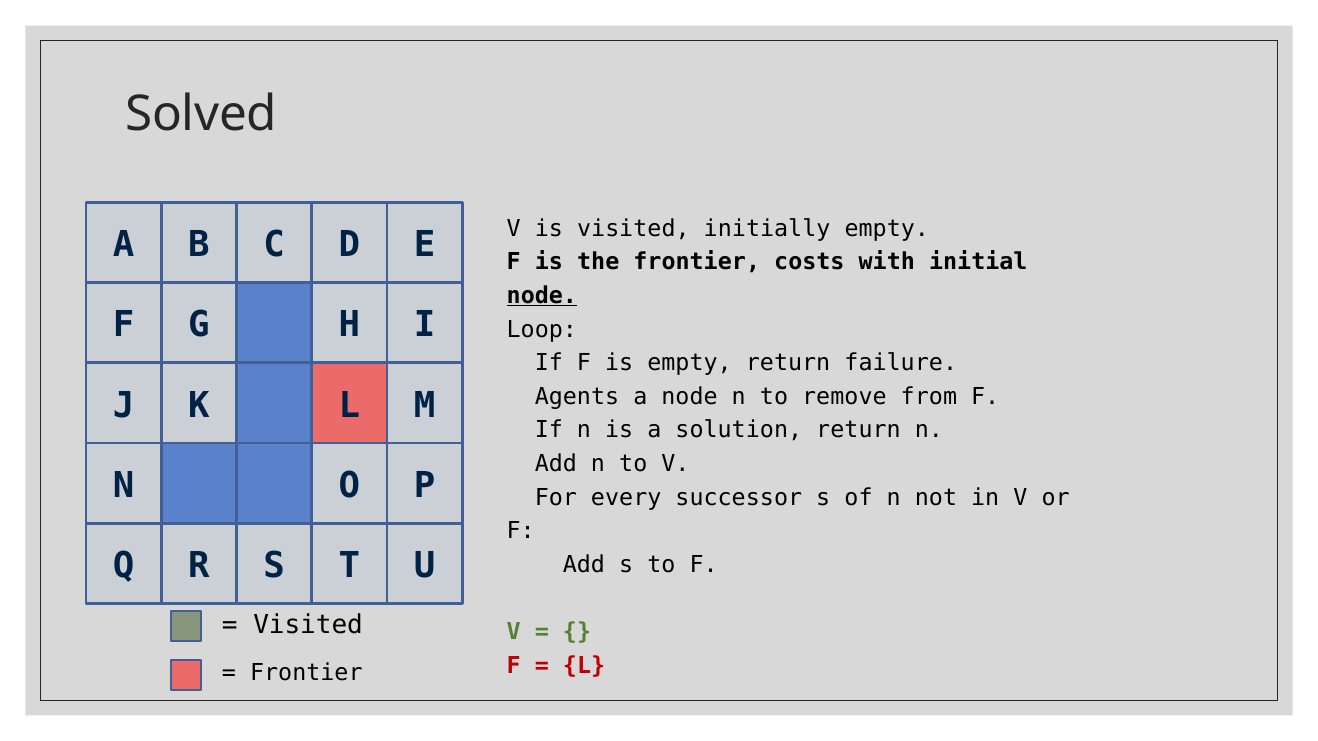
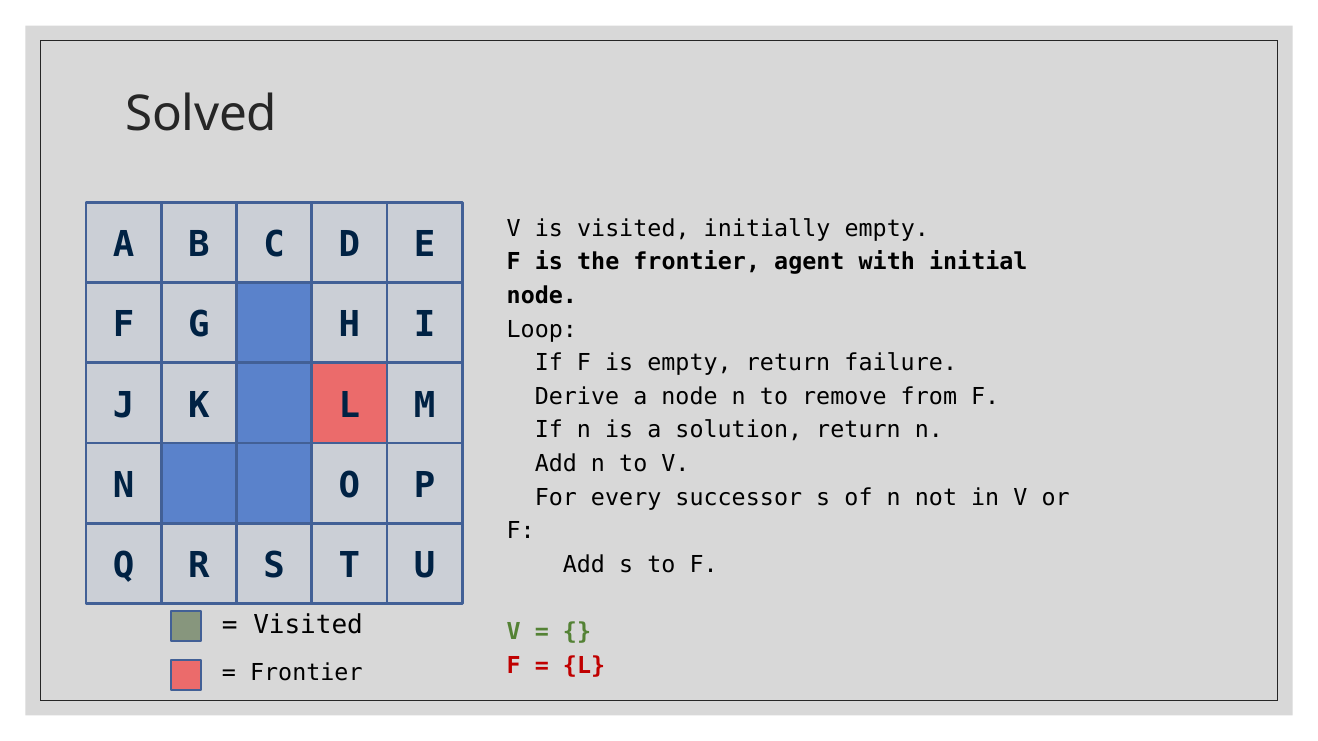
costs: costs -> agent (809, 262)
node underline: present -> none (542, 296)
Agents: Agents -> Derive (577, 397)
